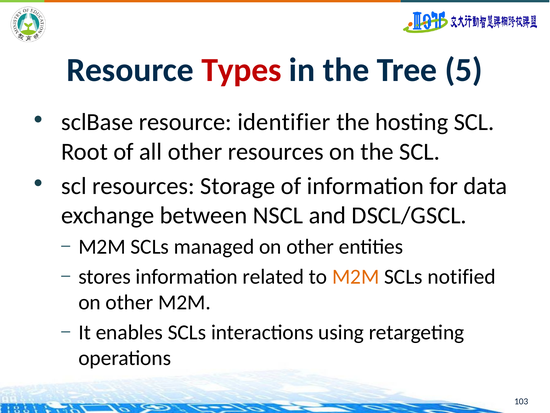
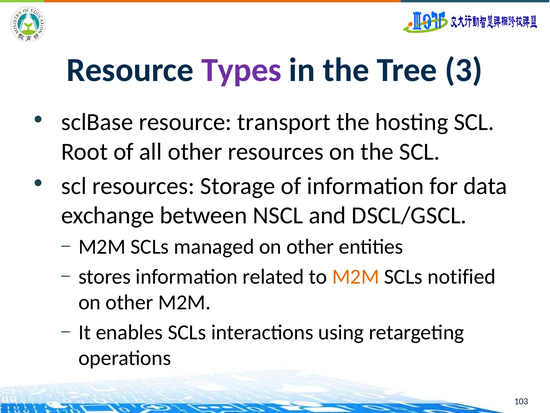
Types colour: red -> purple (241, 70)
5: 5 -> 3 (464, 70)
identifier: identifier -> transport (284, 122)
